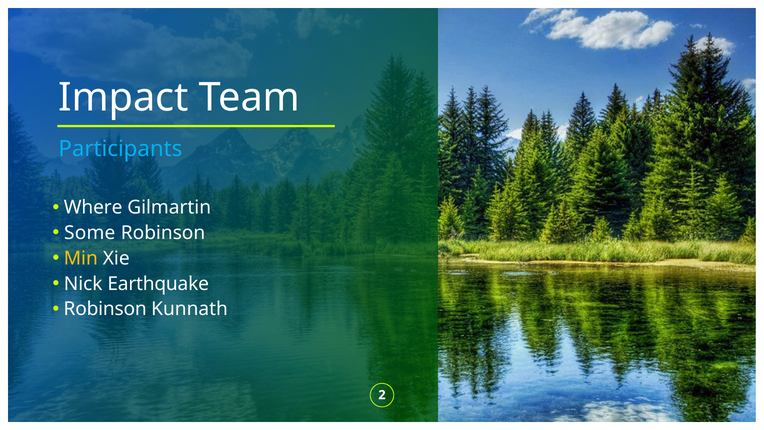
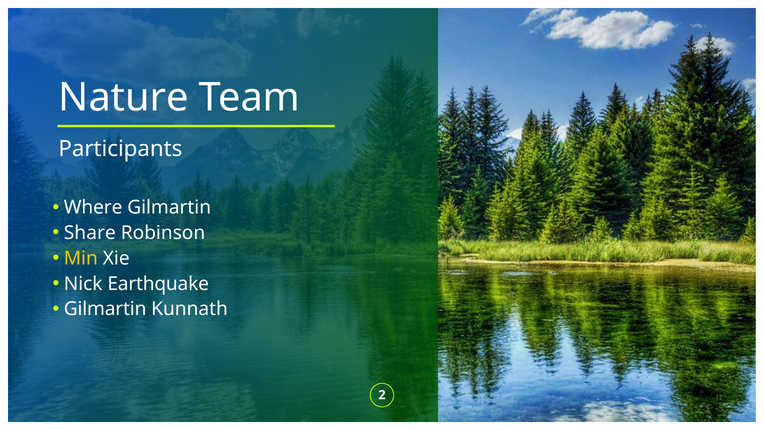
Impact: Impact -> Nature (123, 98)
Participants colour: light blue -> white (120, 149)
Some: Some -> Share (90, 233)
Robinson: Robinson -> Gilmartin (105, 309)
